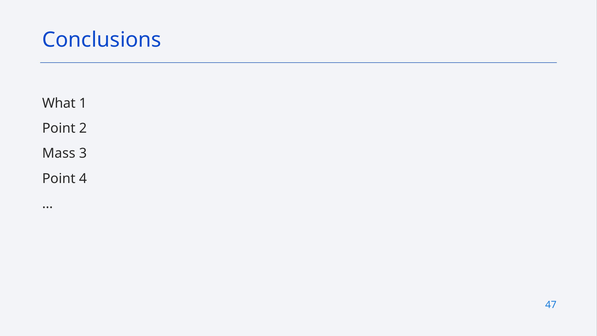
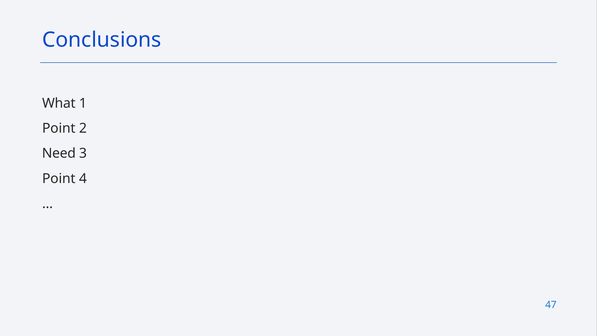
Mass: Mass -> Need (59, 153)
